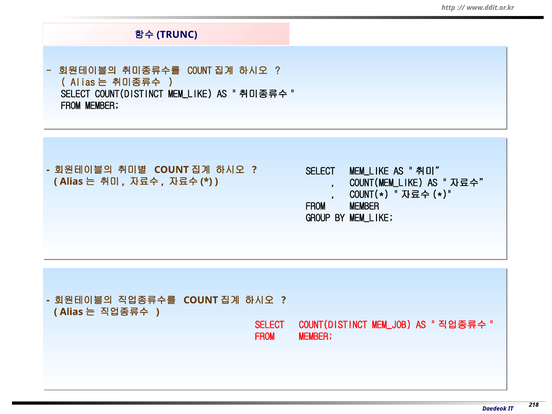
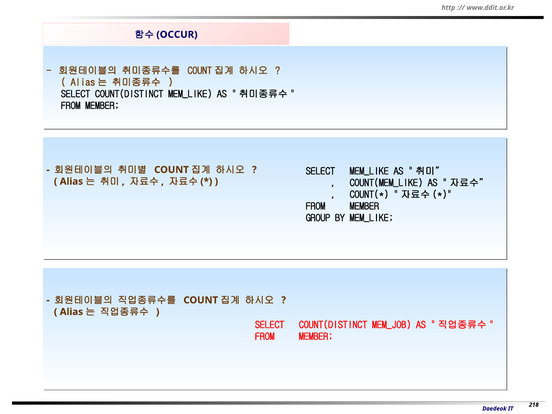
TRUNC: TRUNC -> OCCUR (177, 35)
